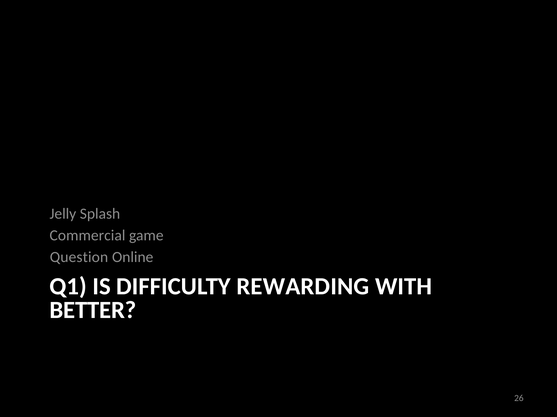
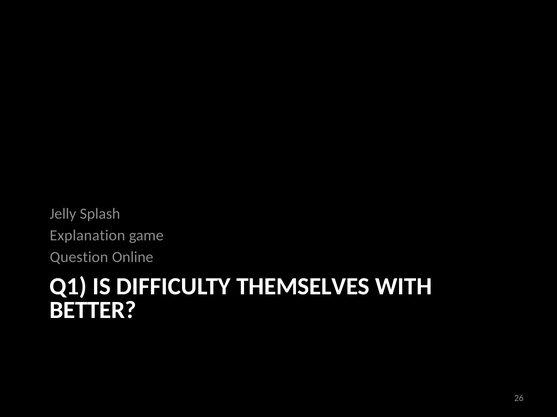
Commercial: Commercial -> Explanation (87, 236)
REWARDING: REWARDING -> THEMSELVES (303, 287)
